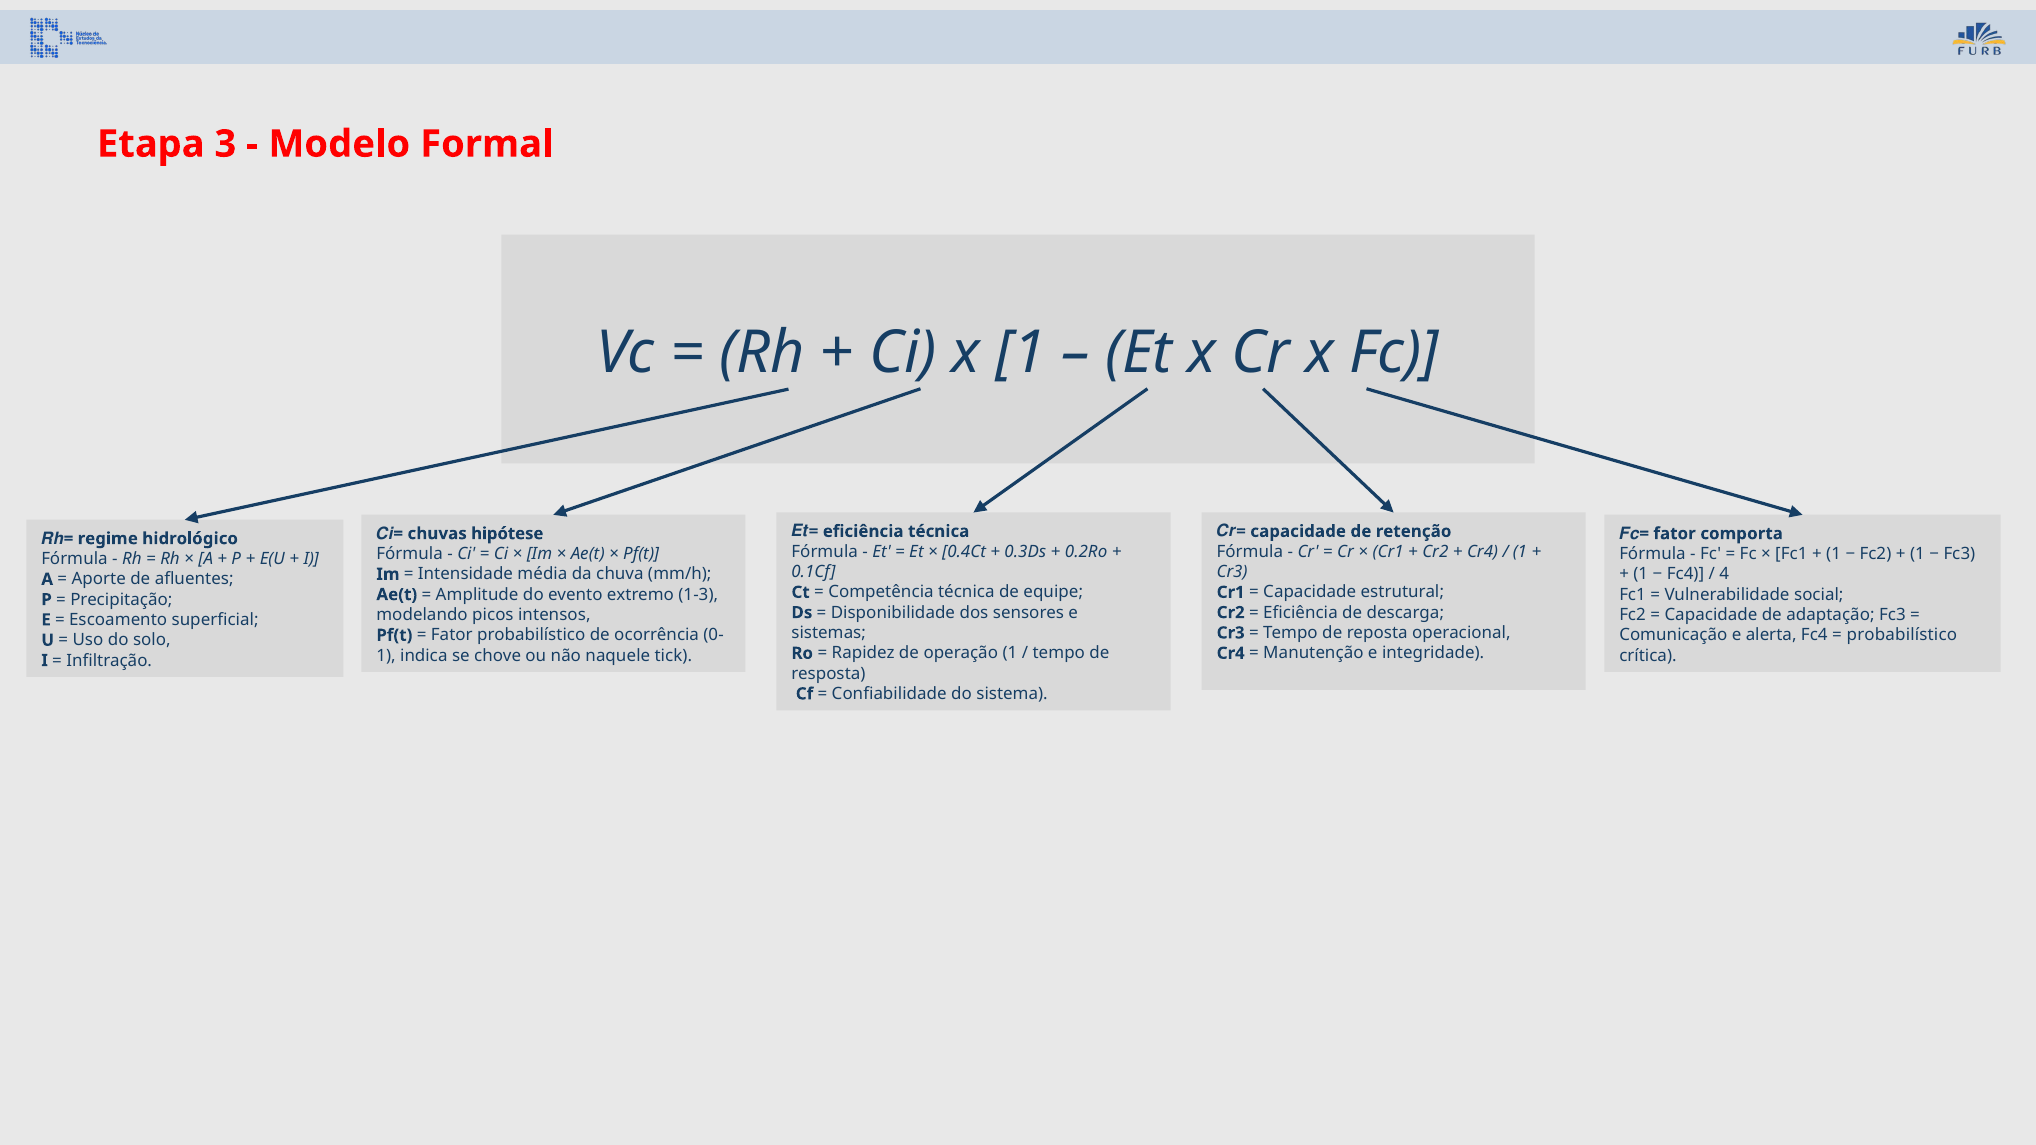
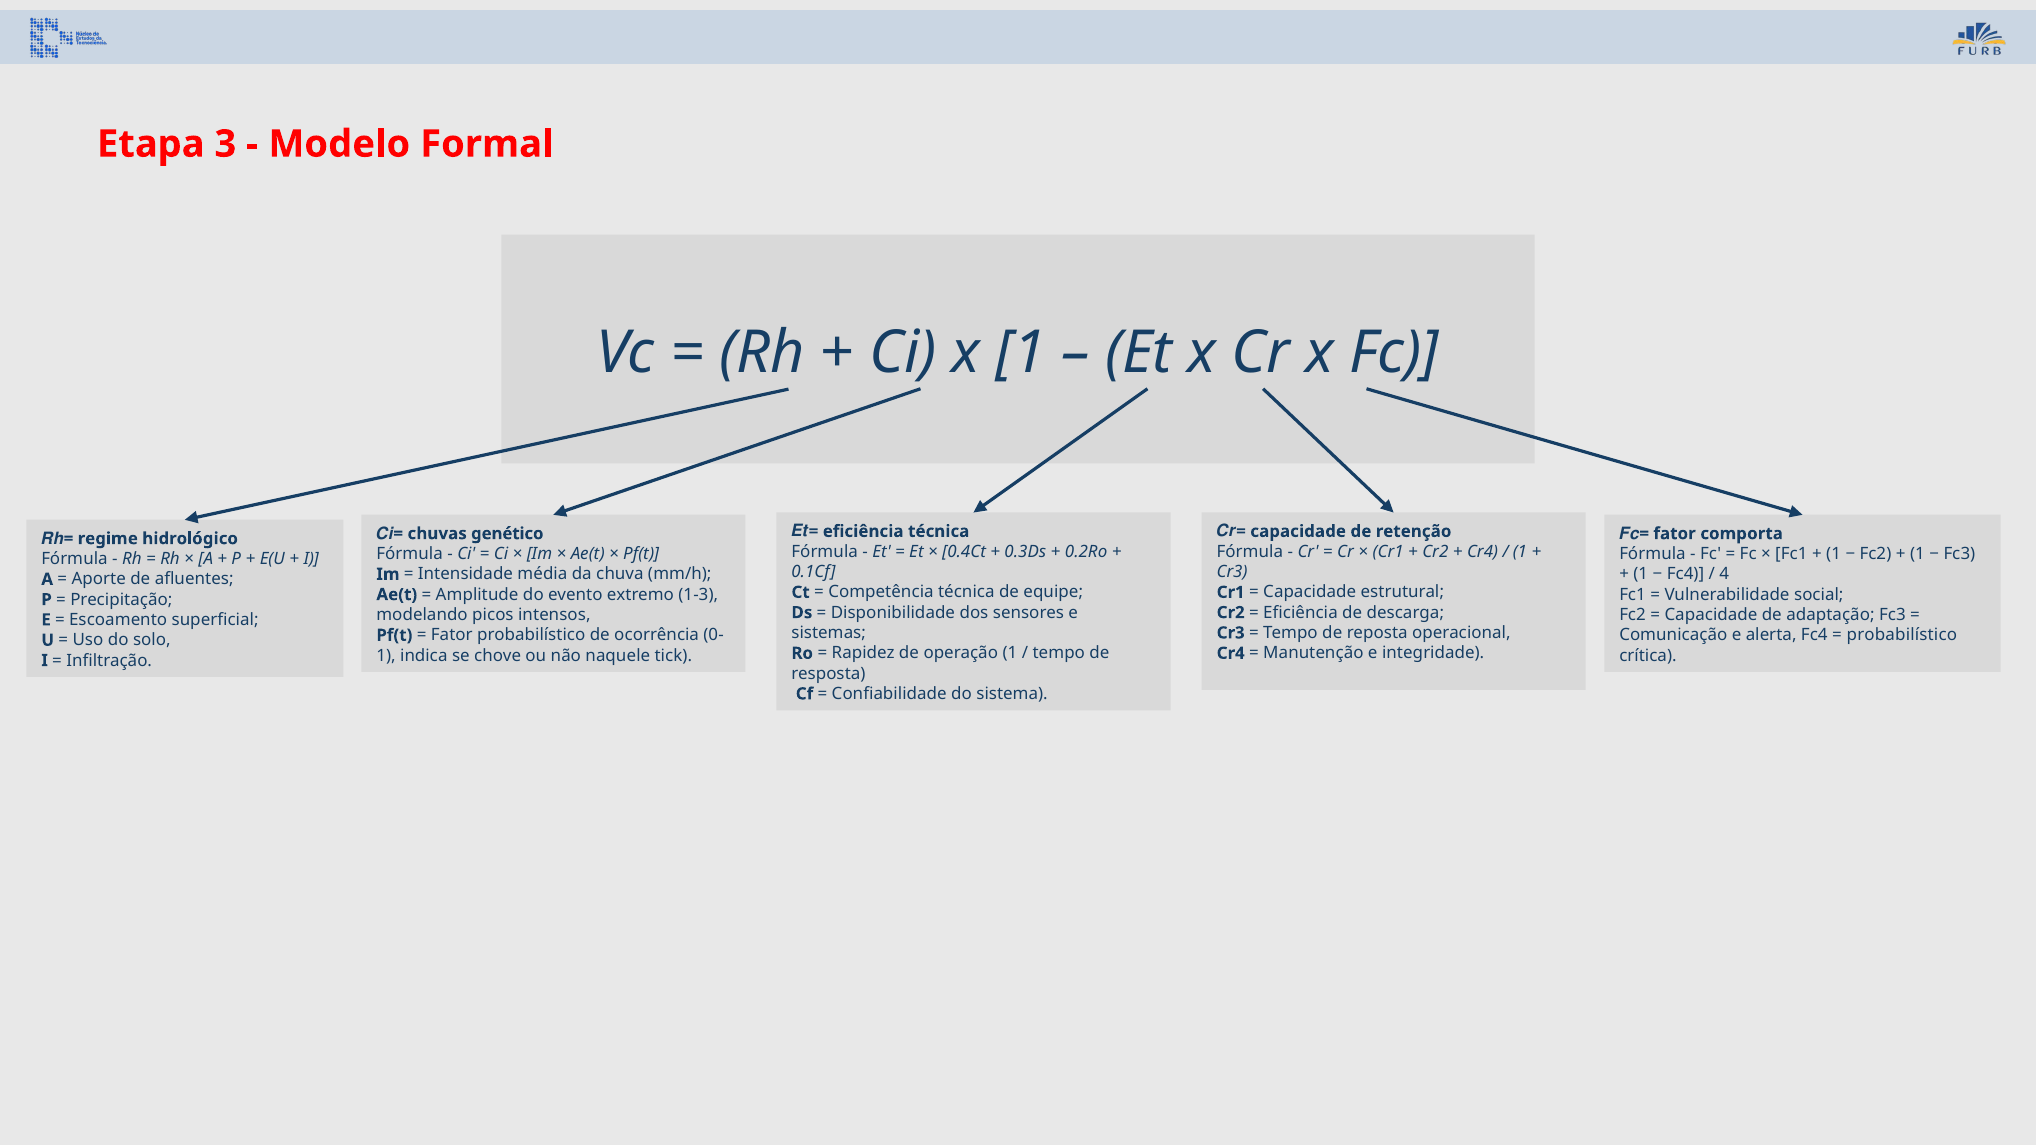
hipótese: hipótese -> genético (507, 534)
